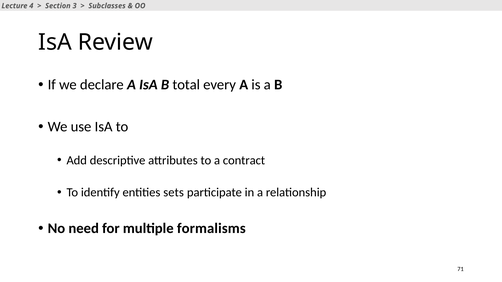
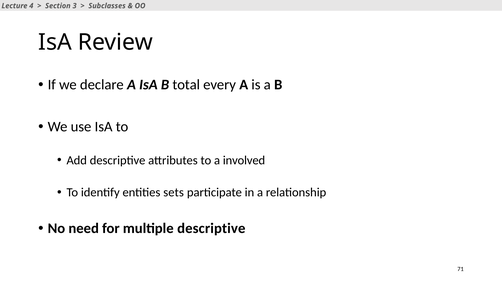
contract: contract -> involved (244, 160)
multiple formalisms: formalisms -> descriptive (211, 229)
